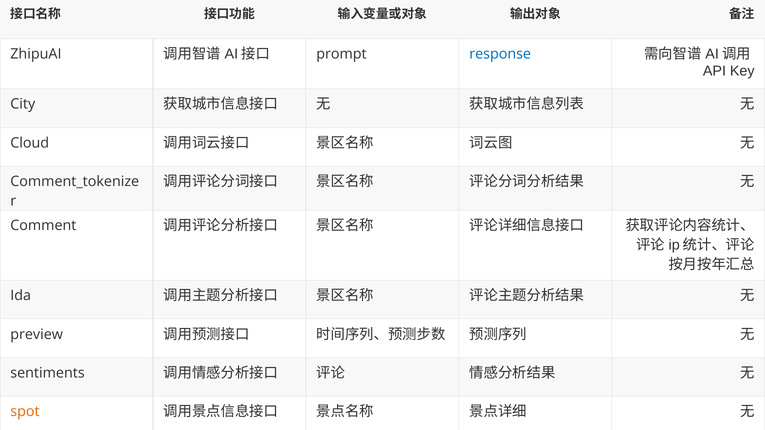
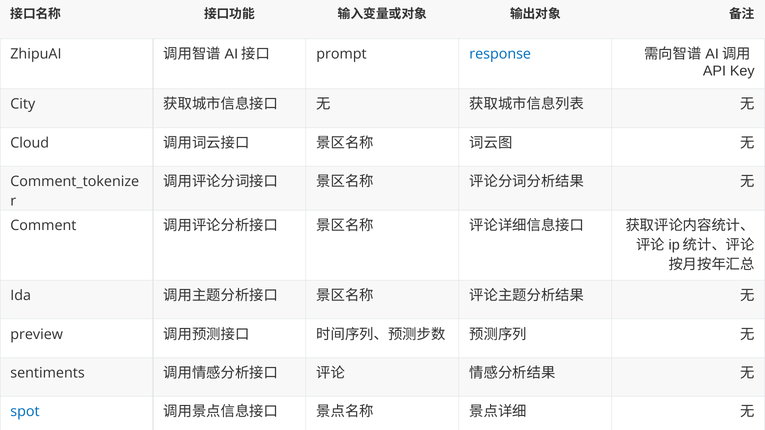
spot colour: orange -> blue (25, 412)
